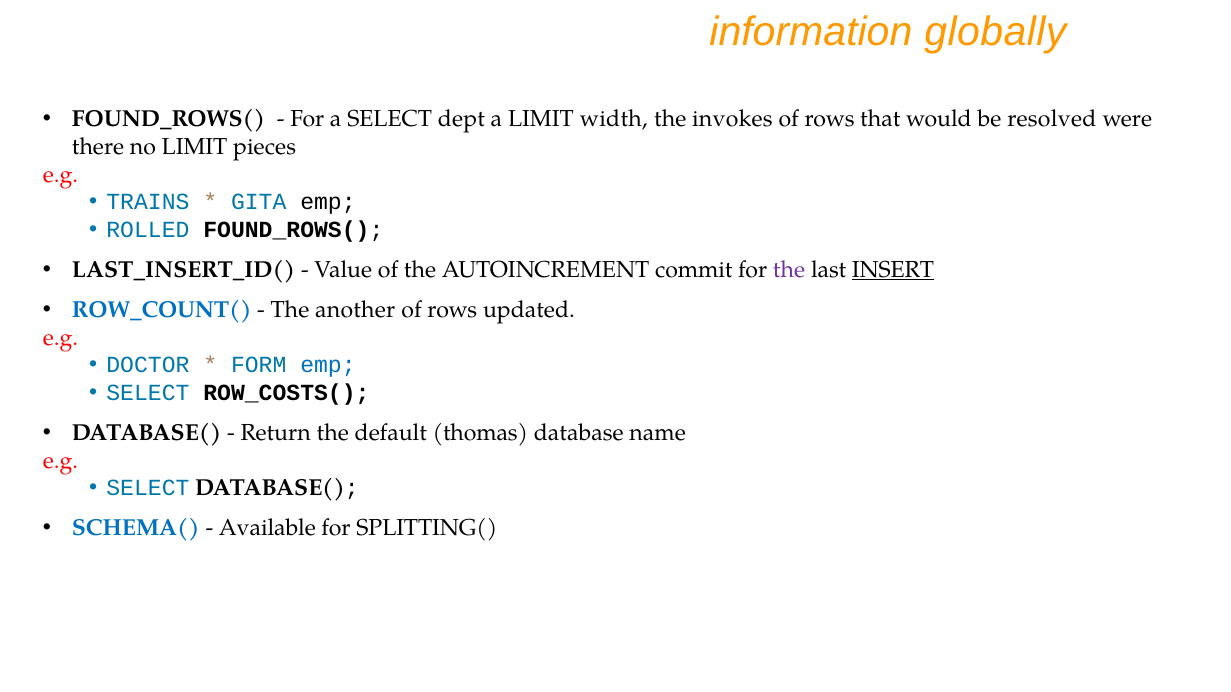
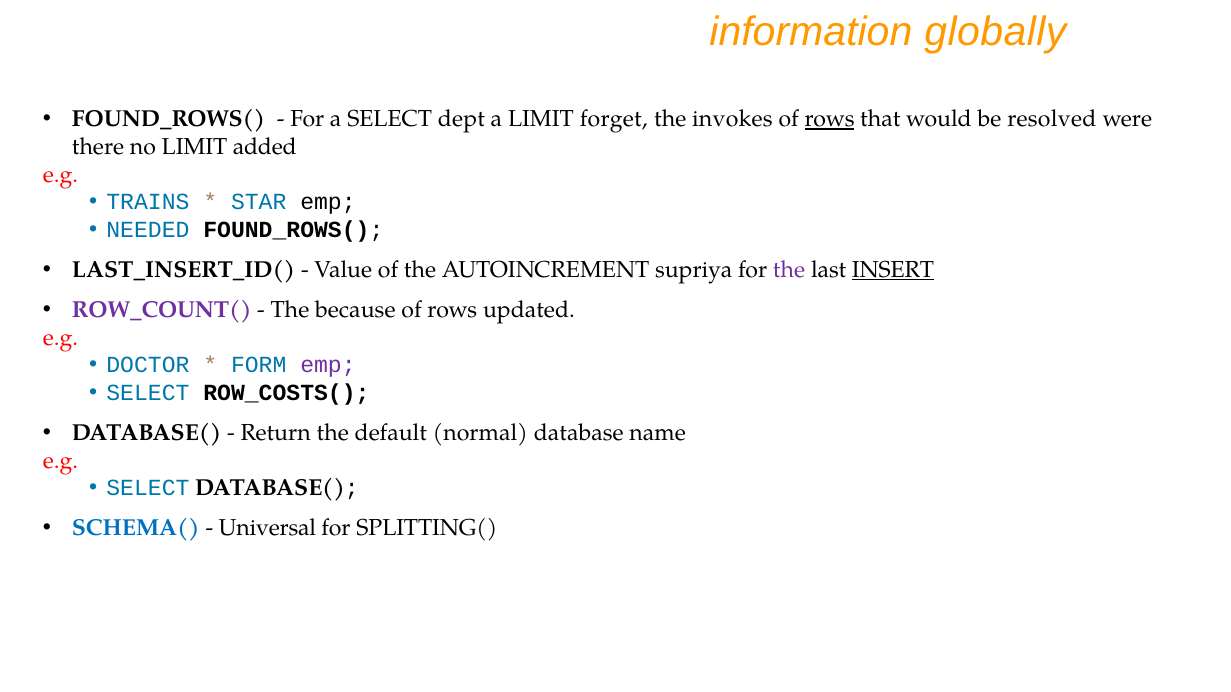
width: width -> forget (614, 119)
rows underline: none -> present (830, 119)
pieces: pieces -> added (265, 147)
GITA: GITA -> STAR (259, 202)
ROLLED: ROLLED -> NEEDED (148, 230)
commit: commit -> supriya (694, 270)
ROW_COUNT( colour: blue -> purple (162, 310)
another: another -> because (355, 310)
emp colour: blue -> purple (328, 365)
thomas: thomas -> normal (480, 433)
Available: Available -> Universal (267, 528)
